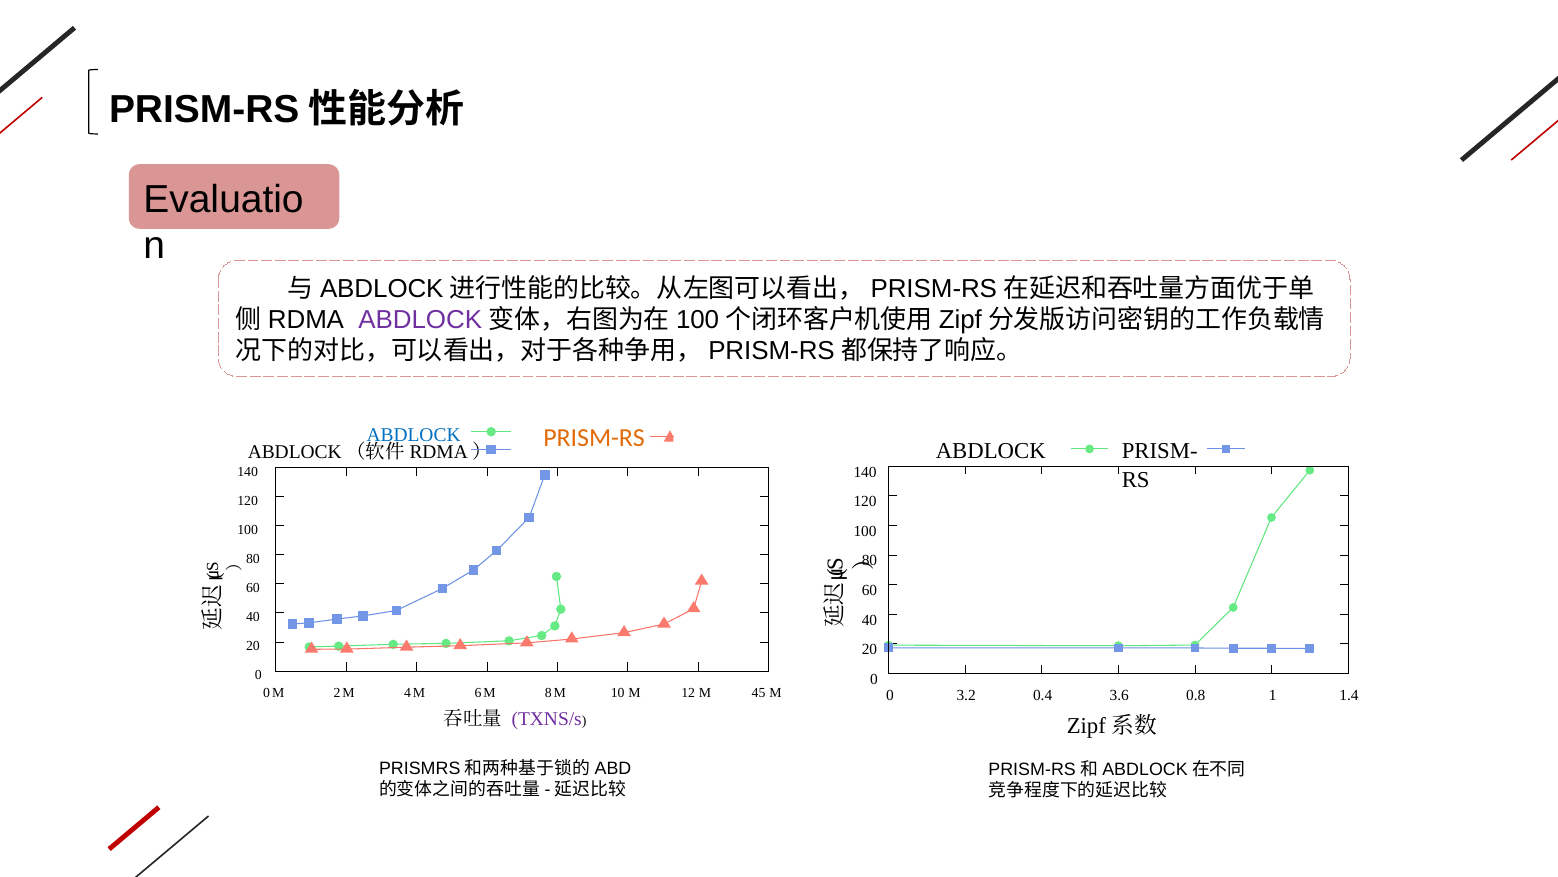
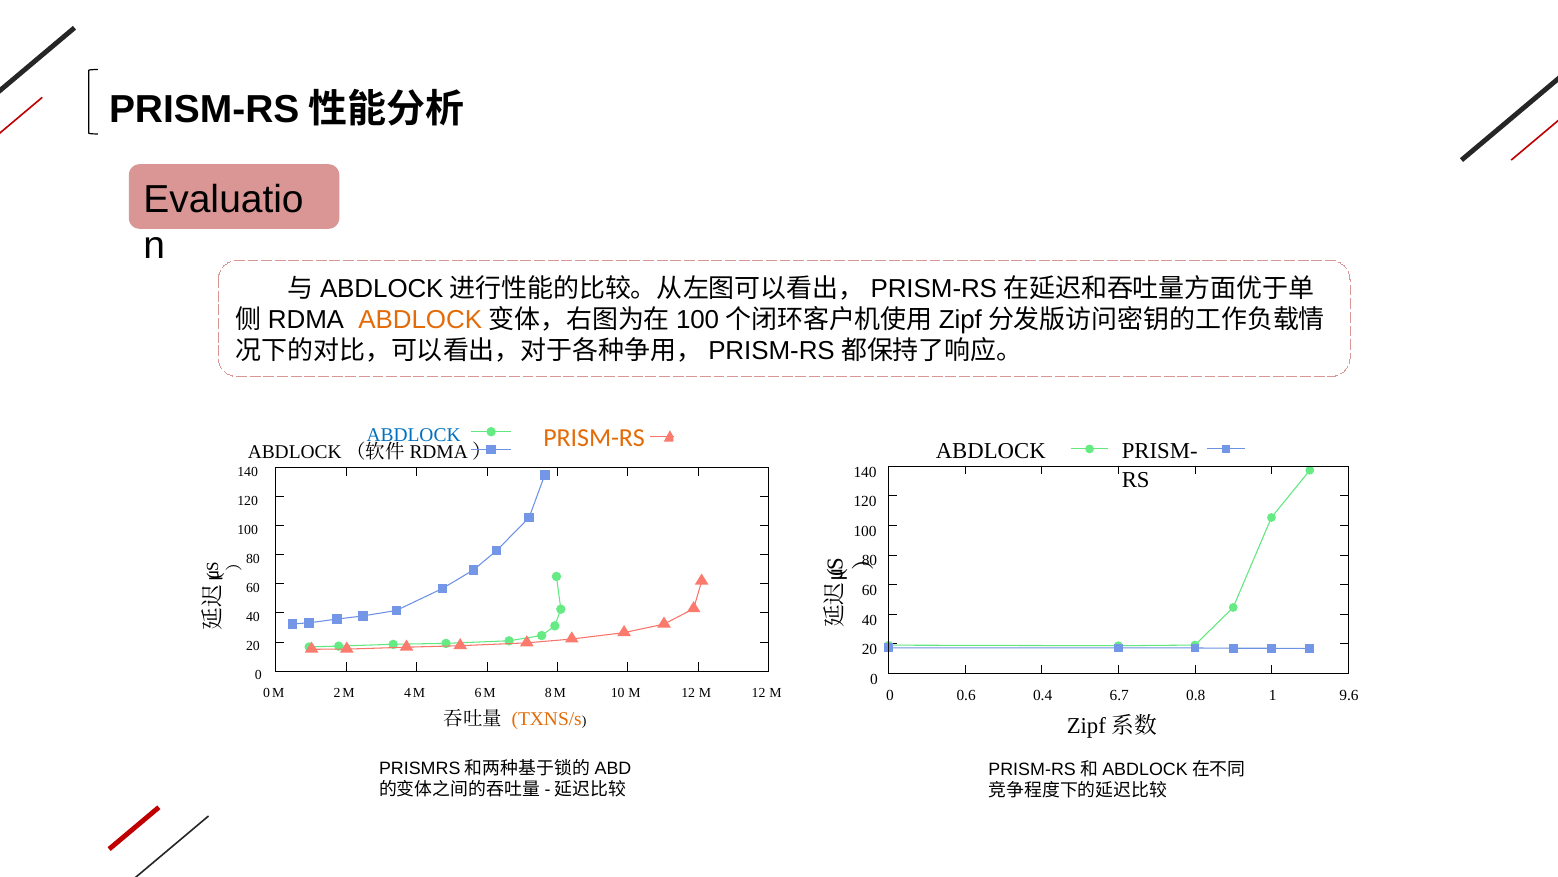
ABDLOCK colour: purple -> orange (420, 320)
12 45: 45 -> 12 (759, 692)
3.2: 3.2 -> 0.6 (966, 695)
3.6: 3.6 -> 6.7 (1119, 695)
1.4: 1.4 -> 9.6 (1349, 695)
TXNS/s colour: purple -> orange (547, 719)
